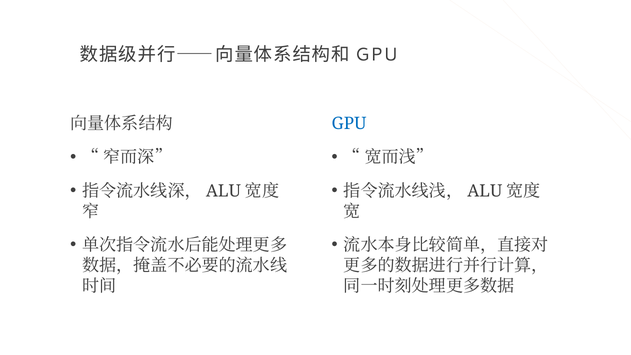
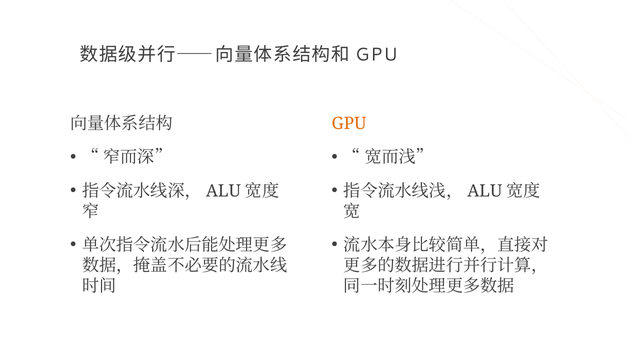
GPU colour: blue -> orange (349, 124)
